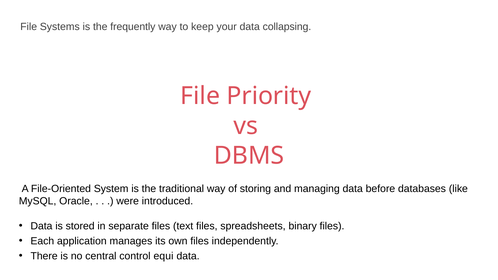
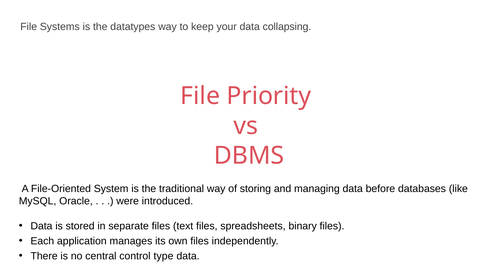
frequently: frequently -> datatypes (133, 27)
equi: equi -> type (163, 256)
